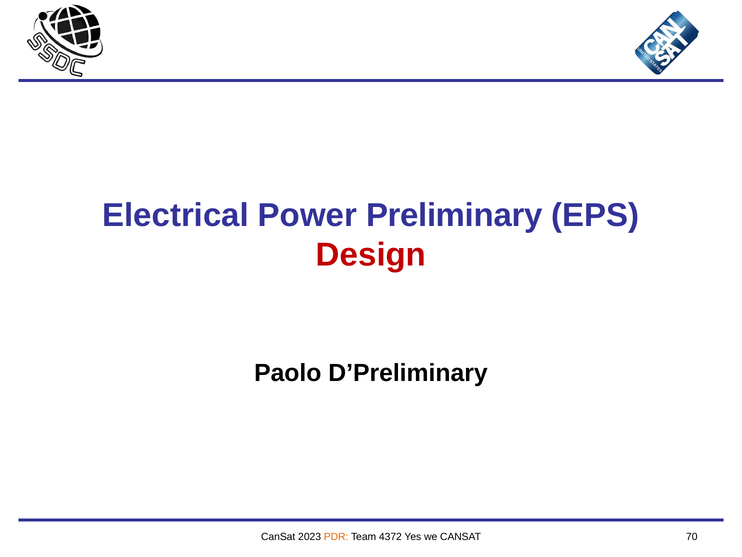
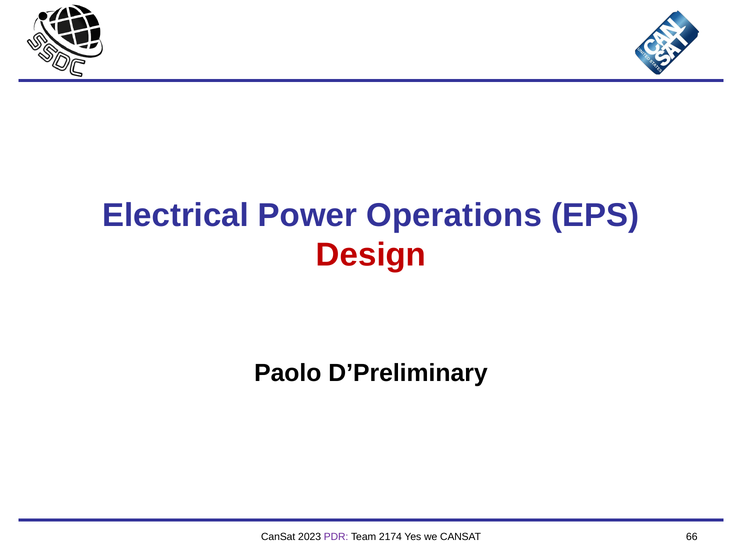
Preliminary: Preliminary -> Operations (454, 215)
PDR colour: orange -> purple (336, 536)
4372: 4372 -> 2174 (390, 536)
70: 70 -> 66 (692, 536)
